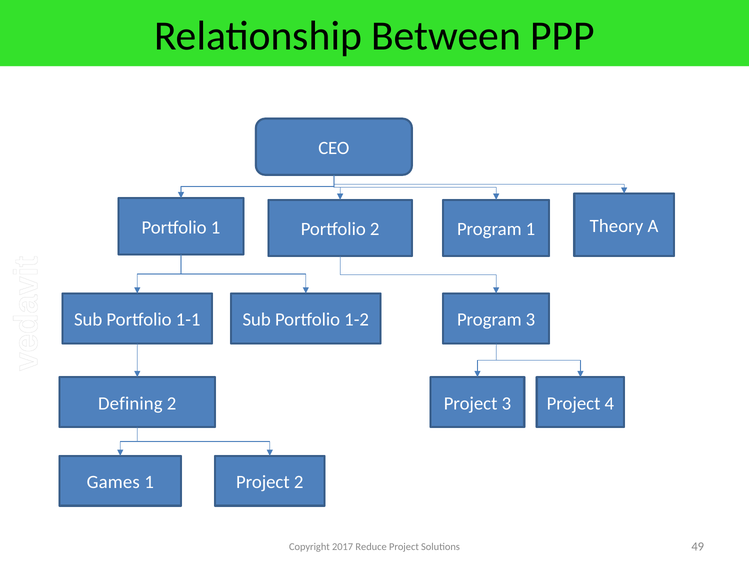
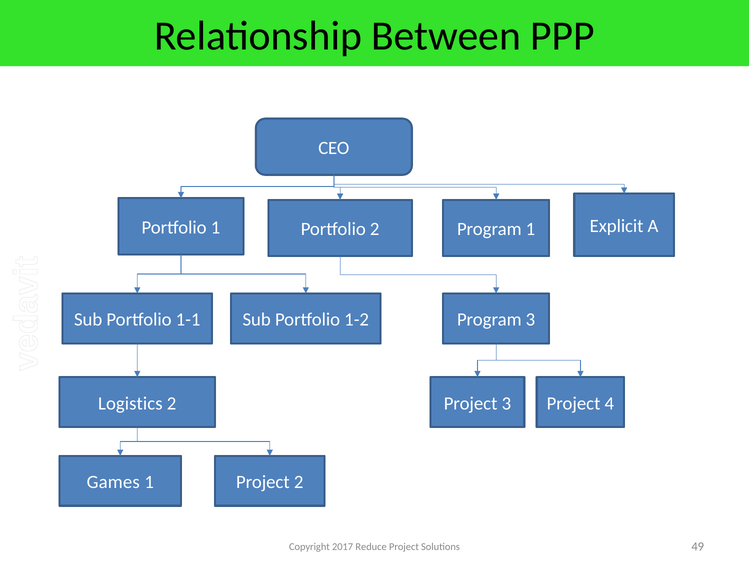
Theory: Theory -> Explicit (617, 226)
Defining: Defining -> Logistics (130, 403)
